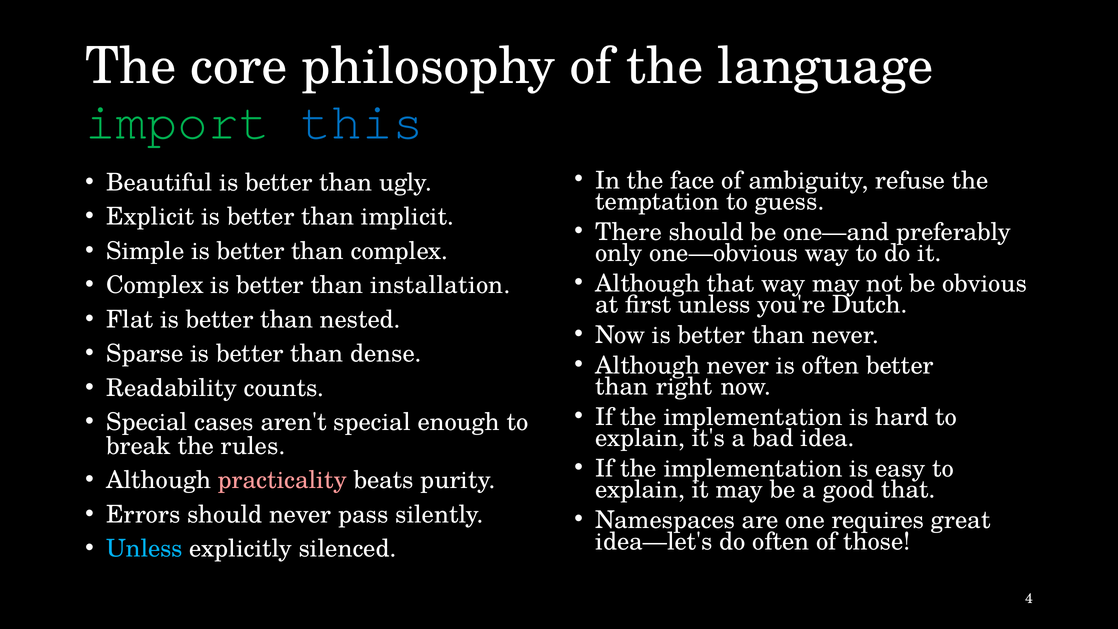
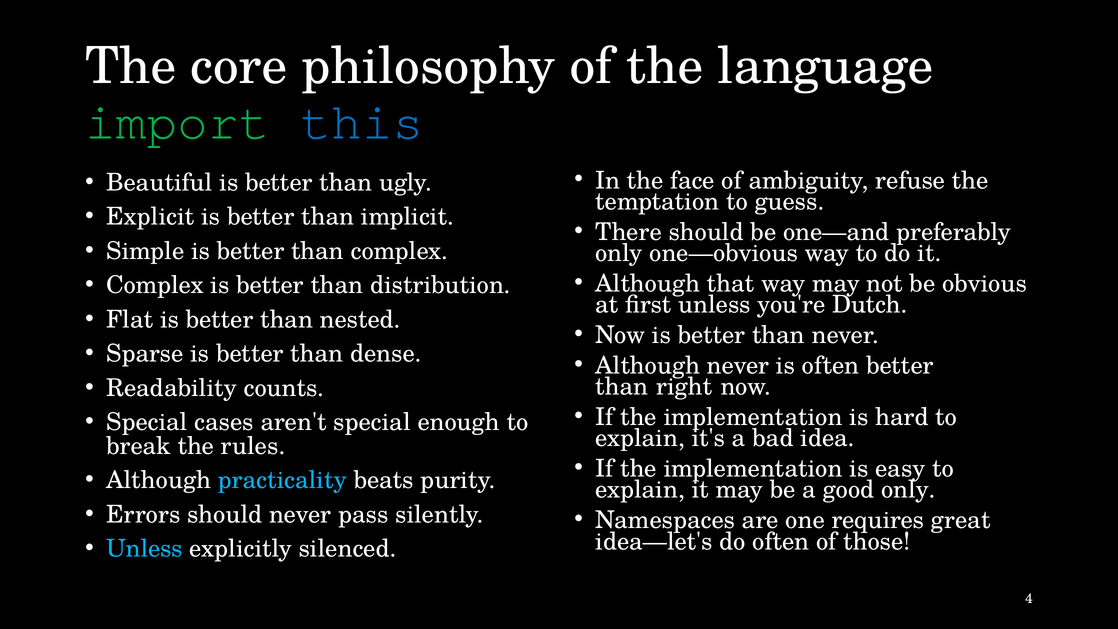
installation: installation -> distribution (440, 285)
practicality colour: pink -> light blue (282, 480)
good that: that -> only (909, 490)
